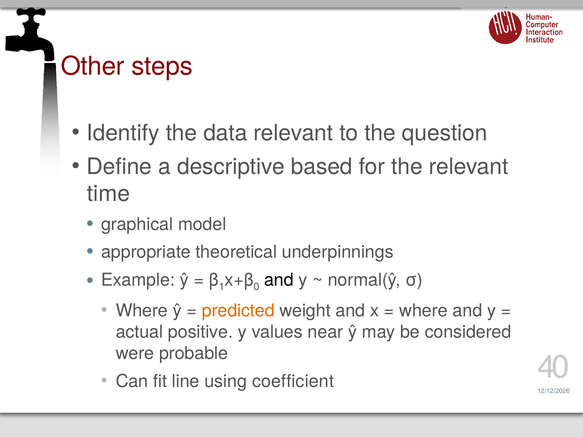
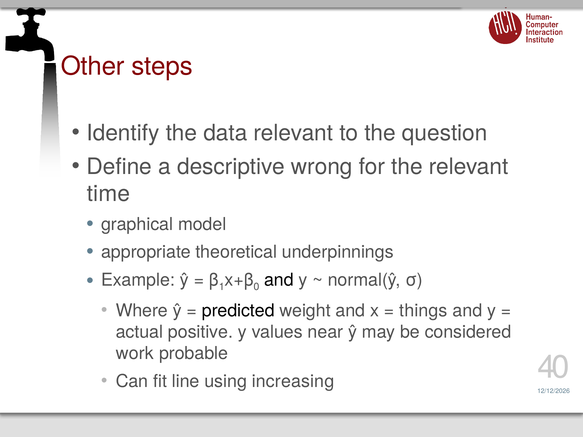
based: based -> wrong (322, 167)
predicted colour: orange -> black (238, 311)
where: where -> things (423, 311)
were: were -> work (135, 354)
coefficient: coefficient -> increasing (293, 381)
